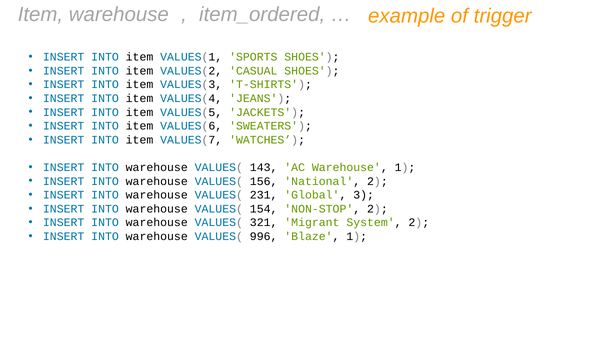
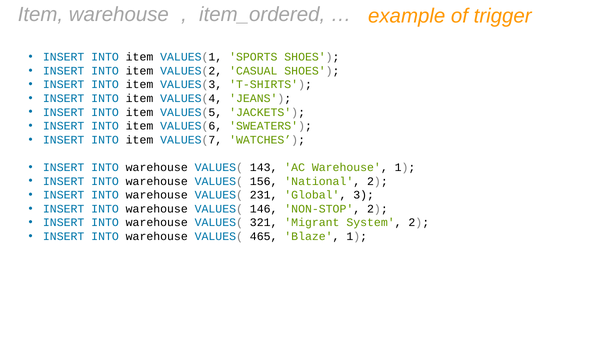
154: 154 -> 146 (264, 209)
996: 996 -> 465 (264, 236)
